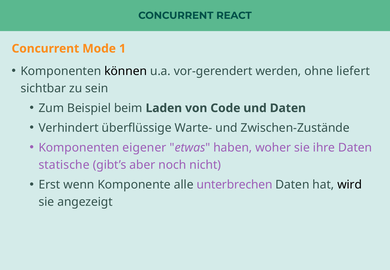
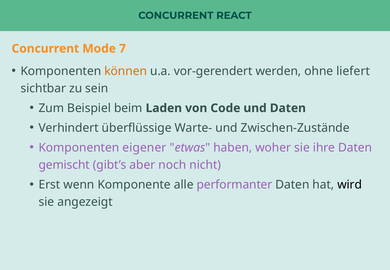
1: 1 -> 7 (122, 49)
können colour: black -> orange (126, 71)
statische: statische -> gemischt (64, 165)
unterbrechen: unterbrechen -> performanter (235, 185)
